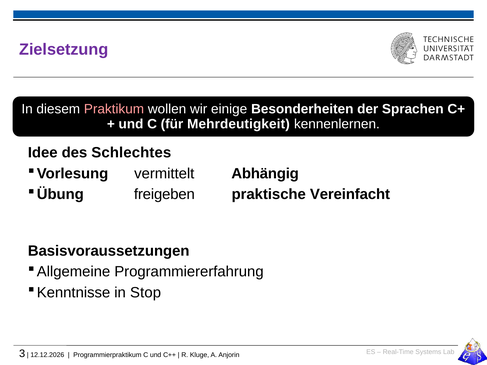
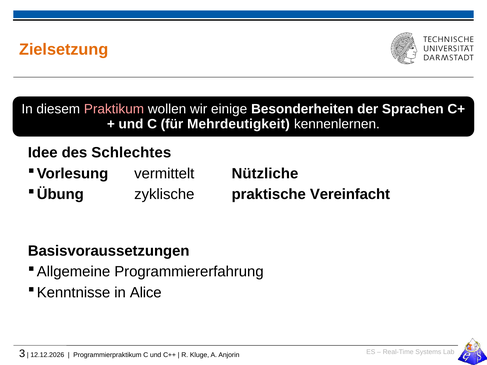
Zielsetzung colour: purple -> orange (64, 49)
Abhängig: Abhängig -> Nützliche (265, 174)
freigeben: freigeben -> zyklische (164, 194)
Stop: Stop -> Alice (146, 293)
